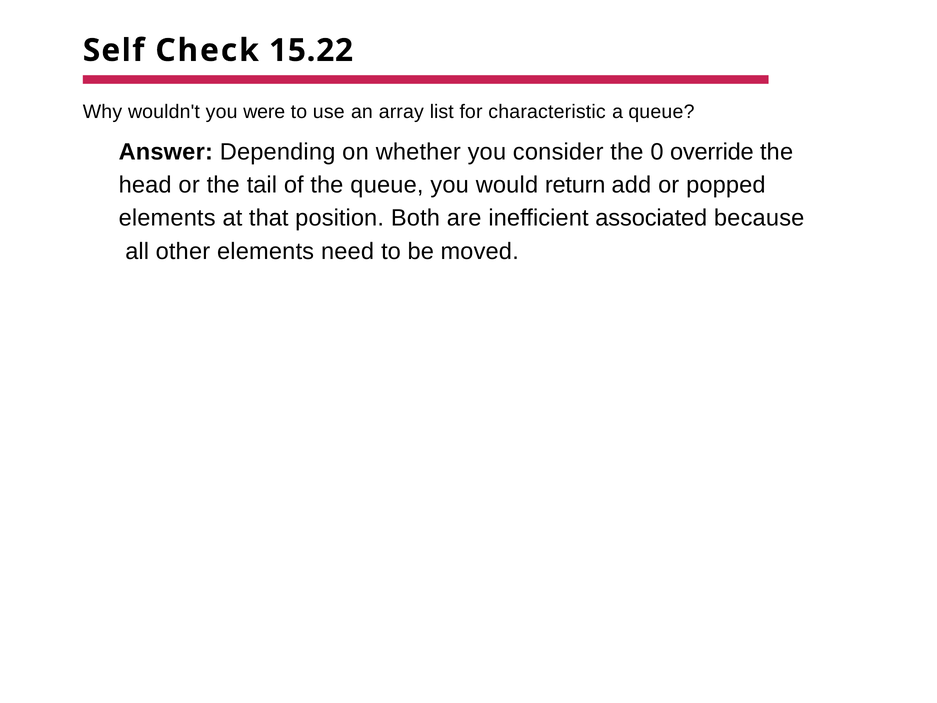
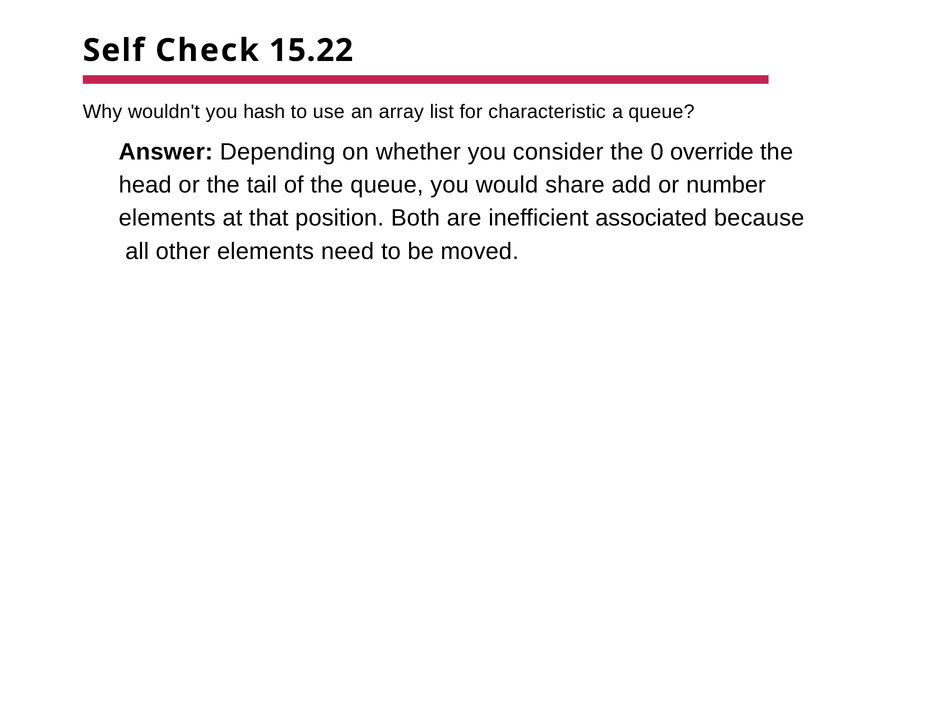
were: were -> hash (264, 112)
return: return -> share (575, 185)
popped: popped -> number (726, 185)
